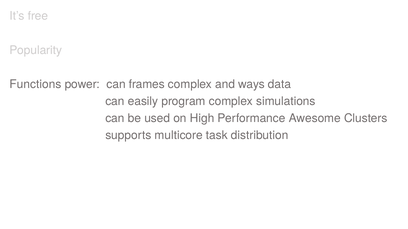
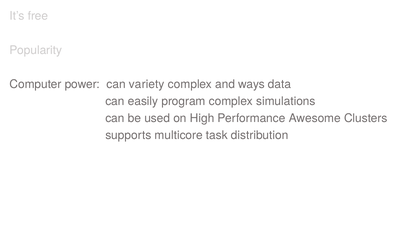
Functions: Functions -> Computer (36, 84)
frames: frames -> variety (147, 84)
